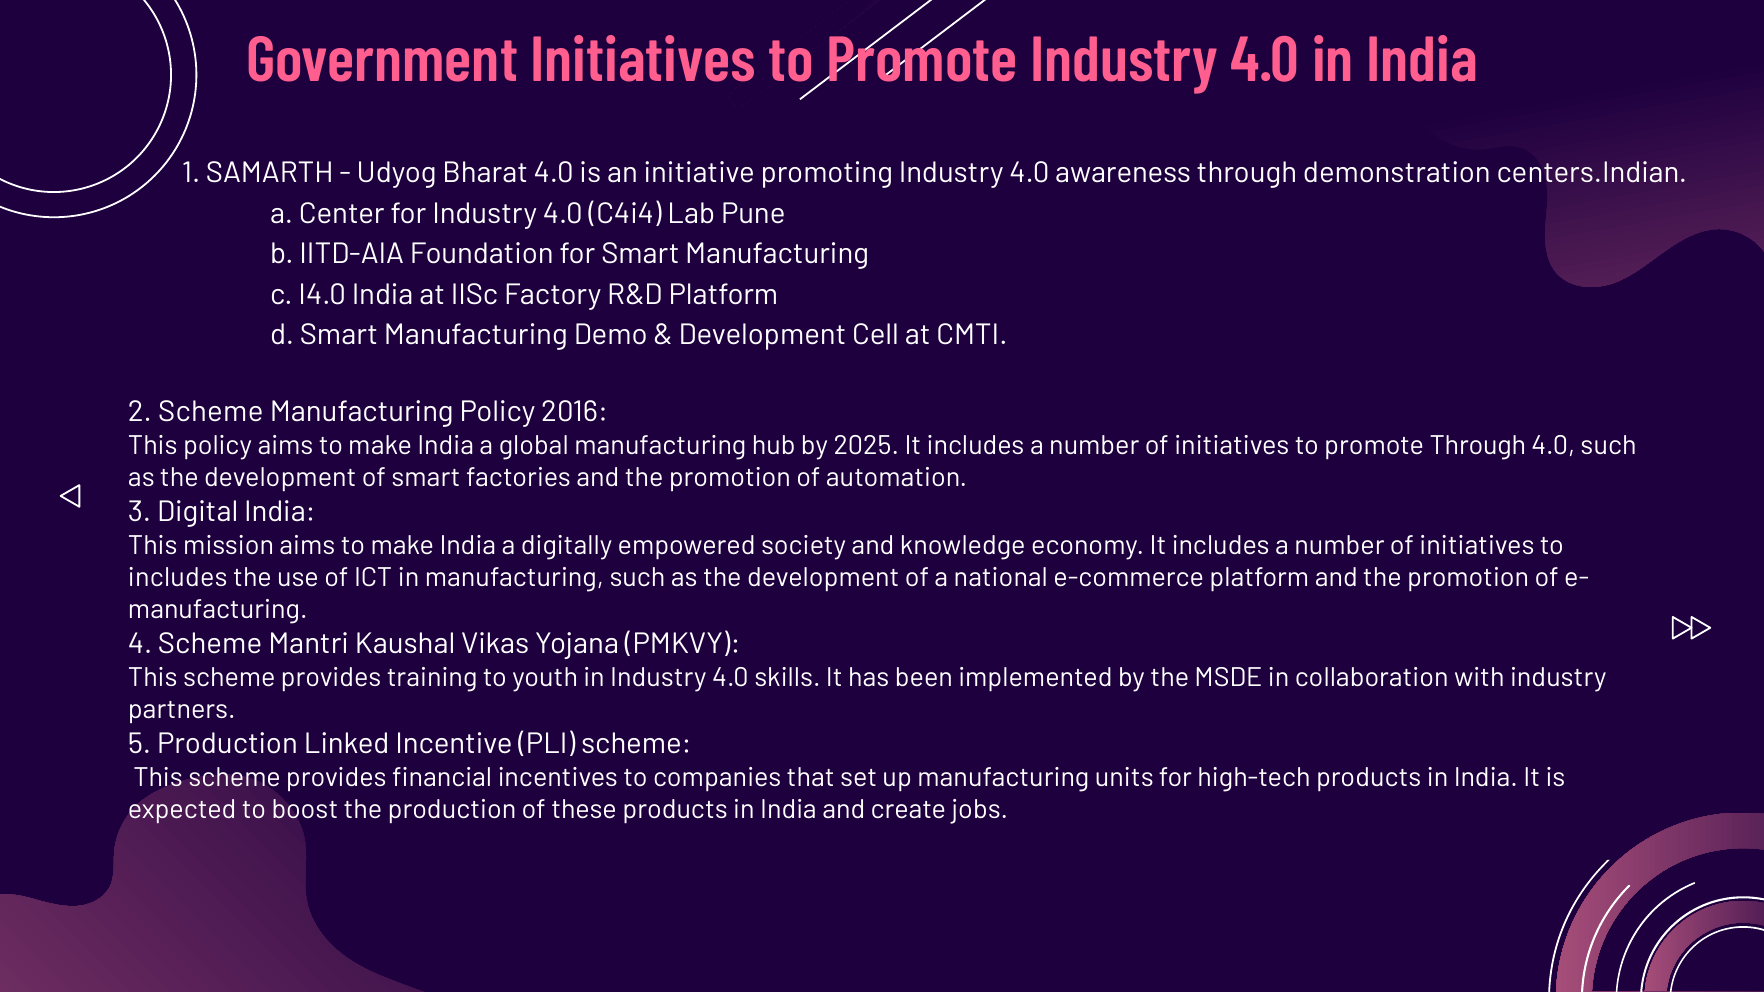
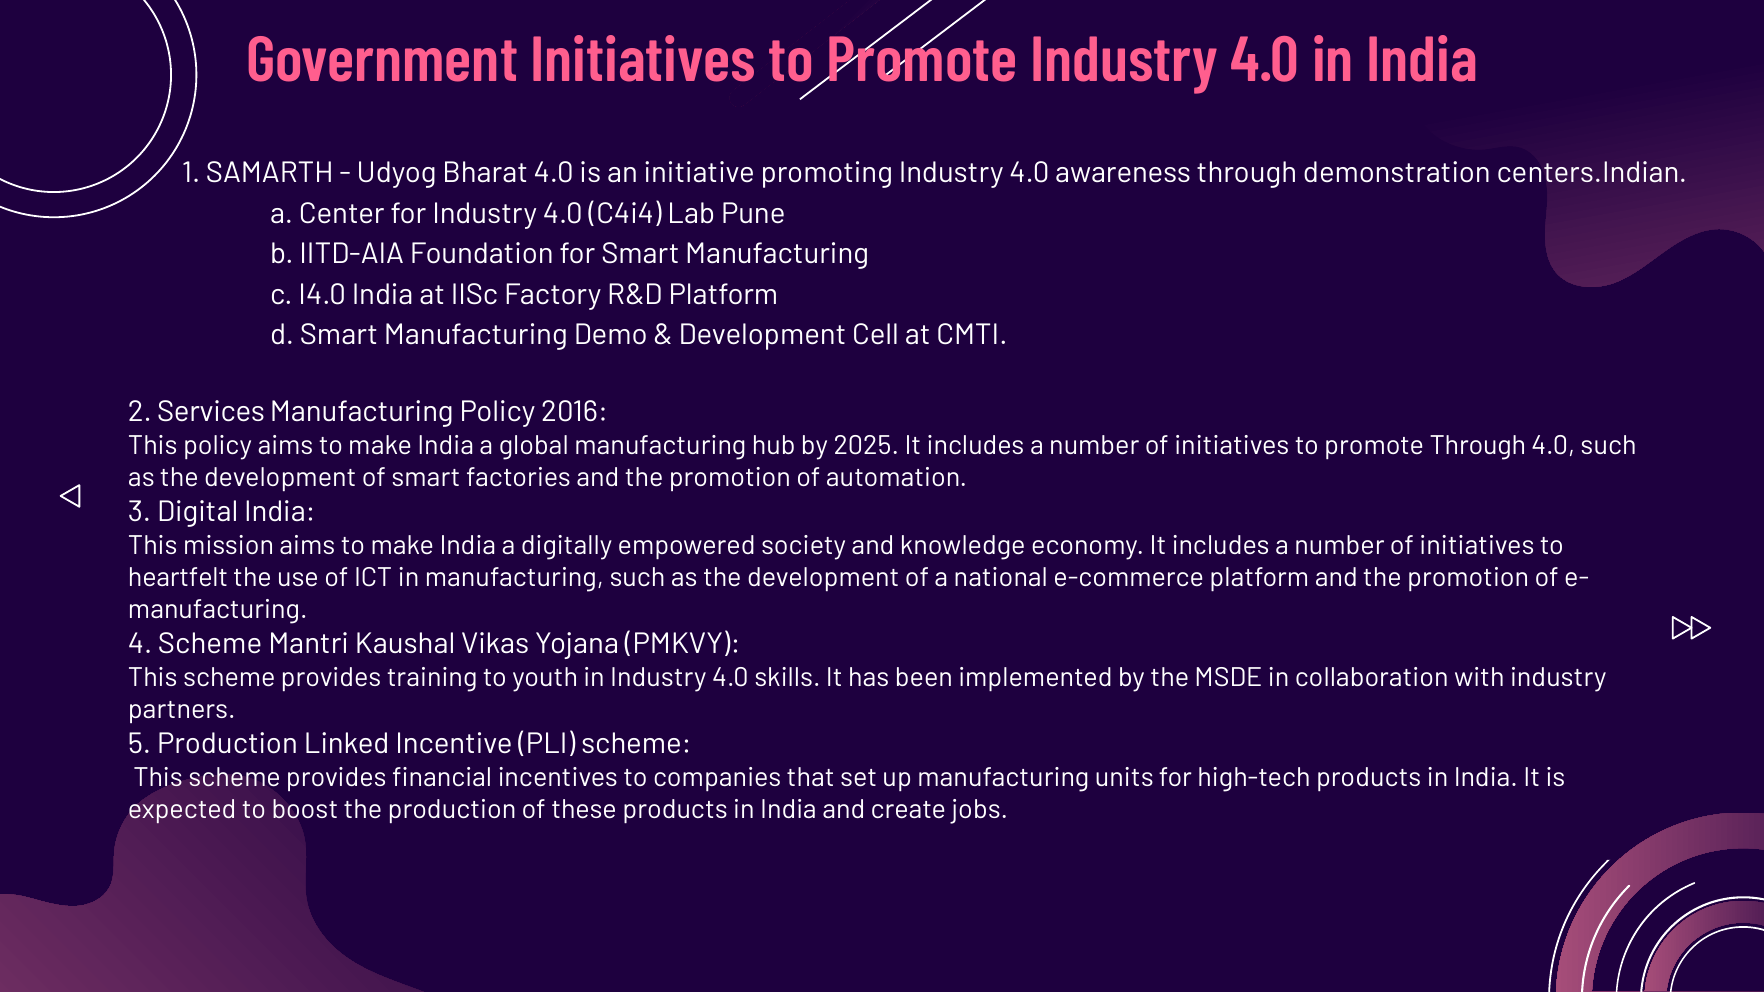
2 Scheme: Scheme -> Services (211, 412)
includes: includes -> heartfelt (178, 578)
